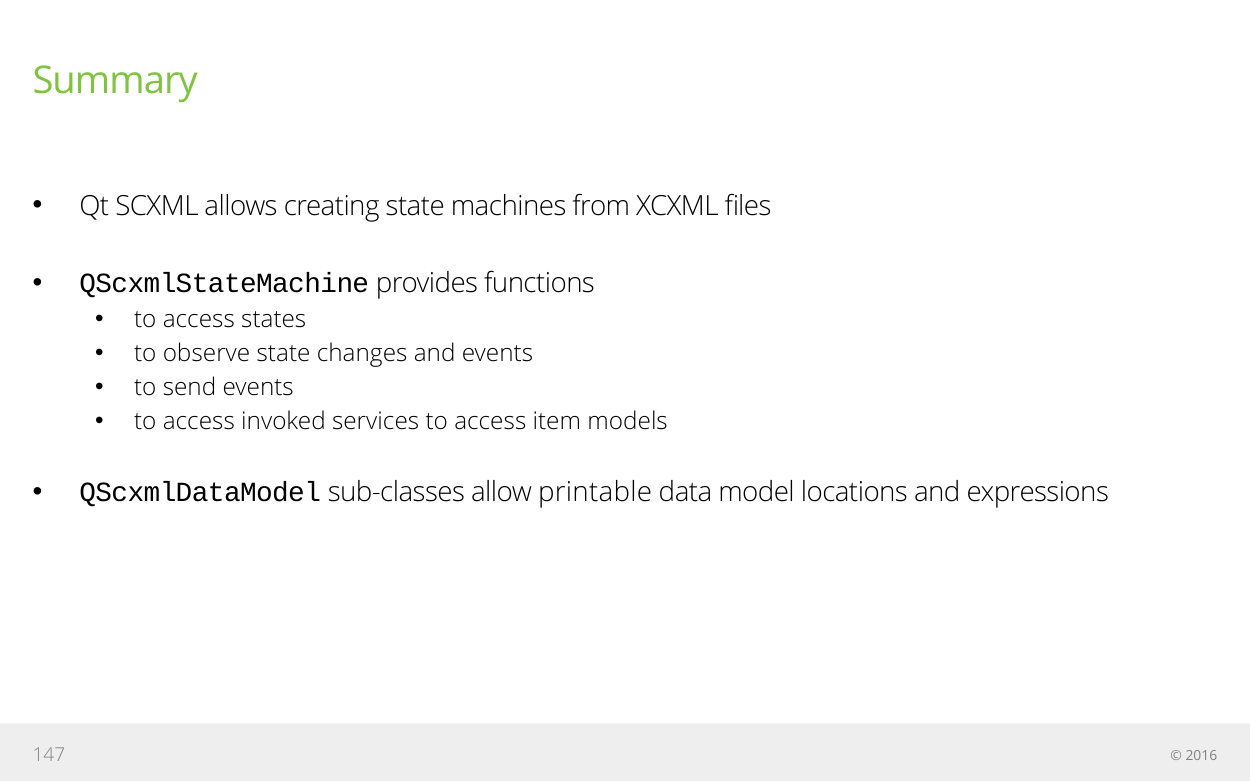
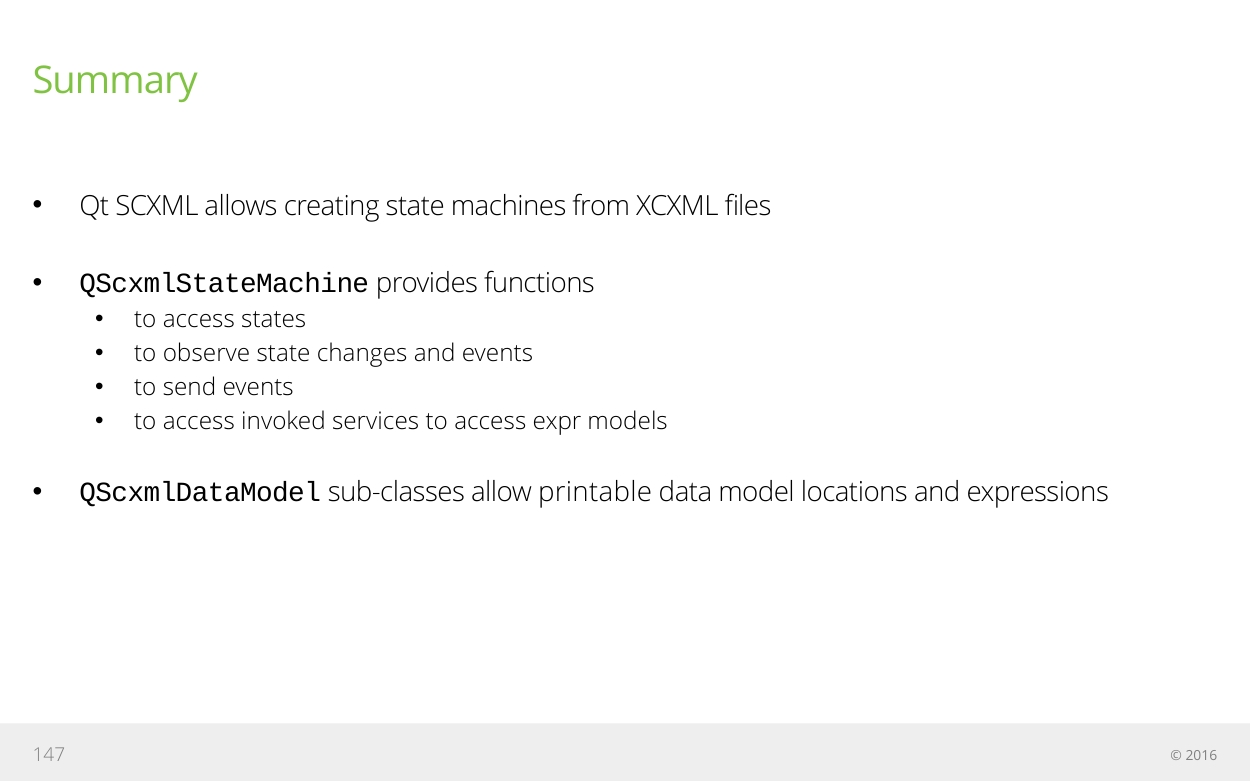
item: item -> expr (557, 422)
